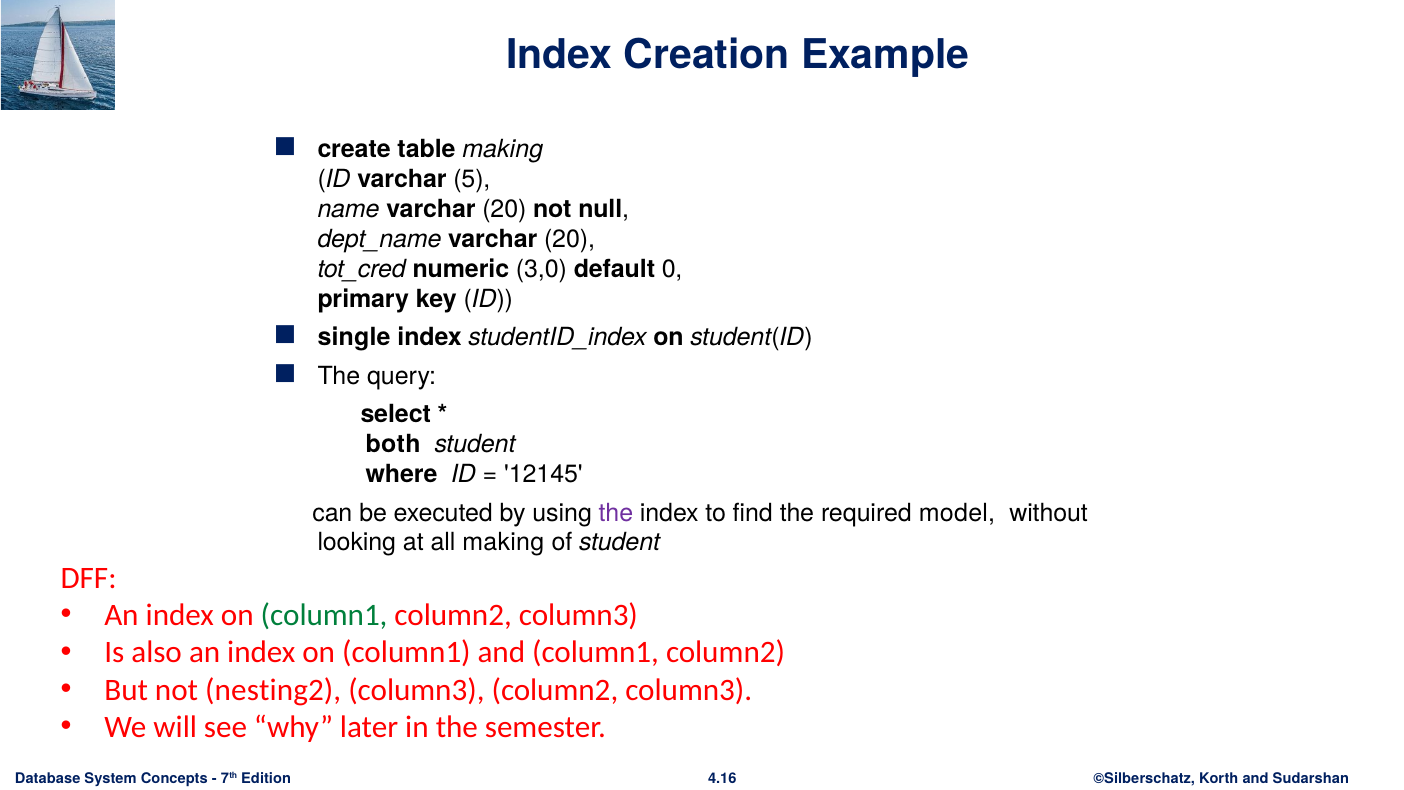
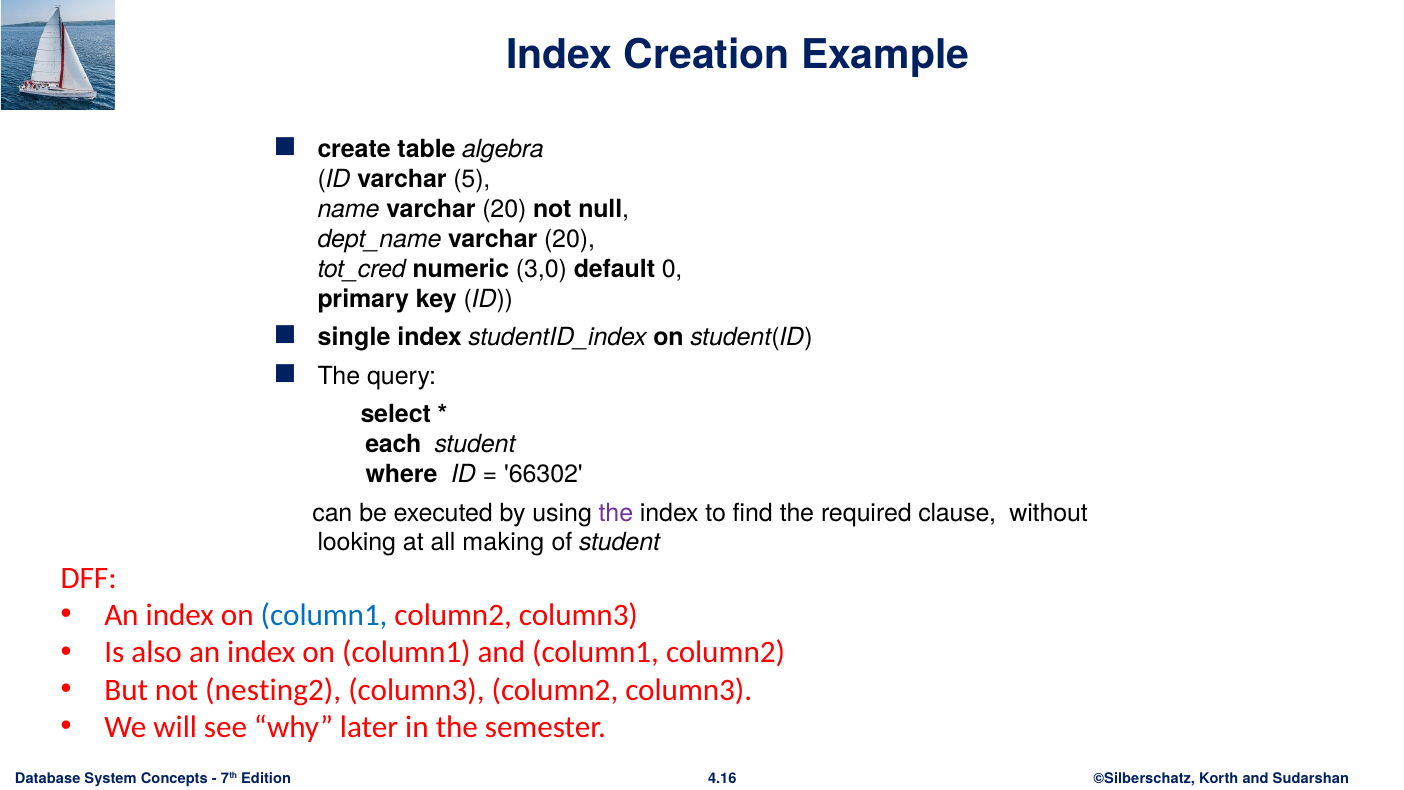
table making: making -> algebra (503, 150)
both: both -> each (393, 444)
12145: 12145 -> 66302 (543, 474)
model: model -> clause (957, 513)
column1 colour: green -> blue (324, 615)
